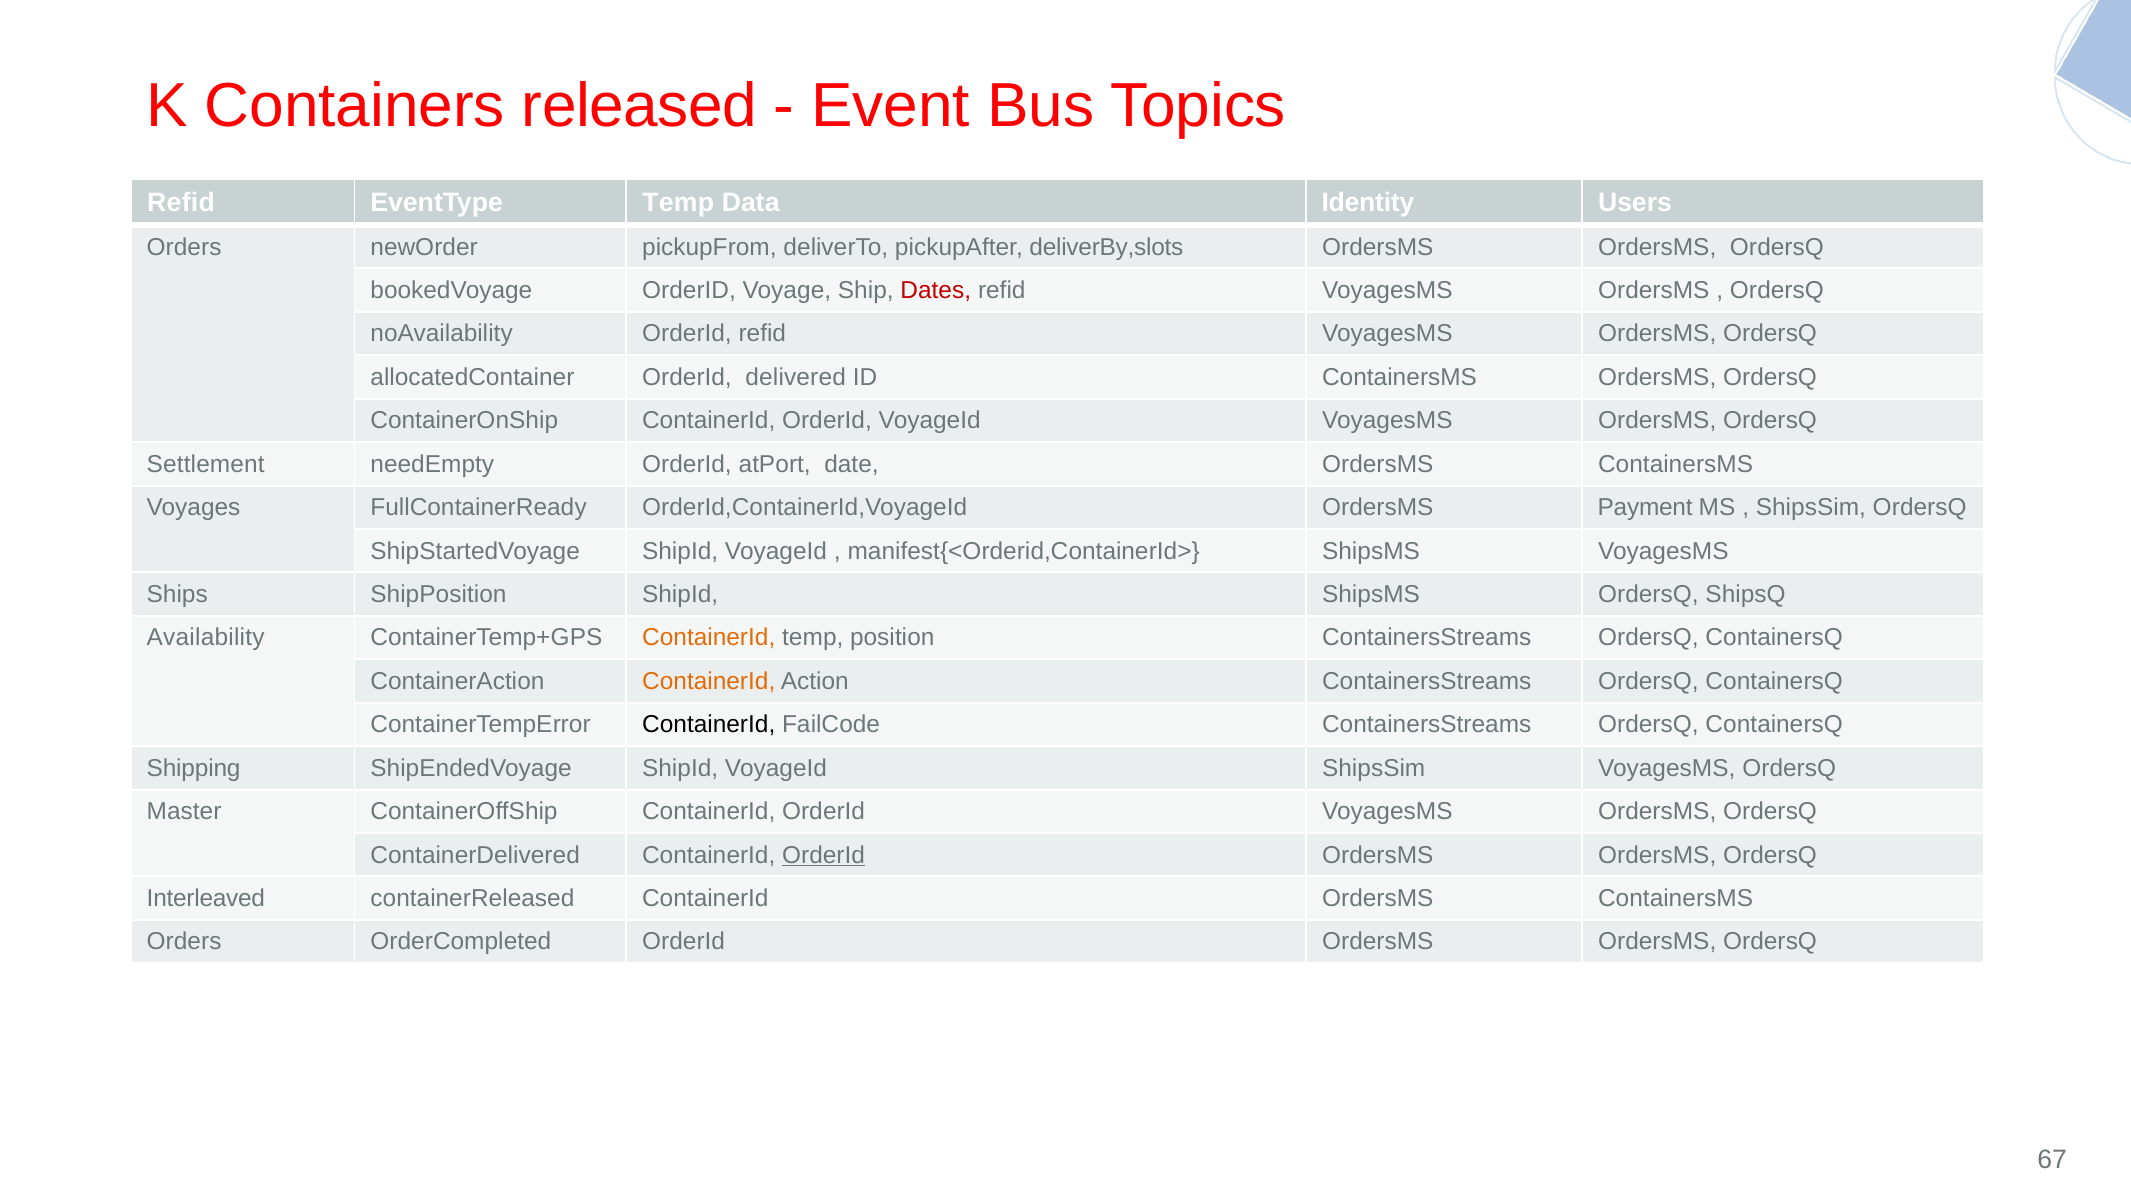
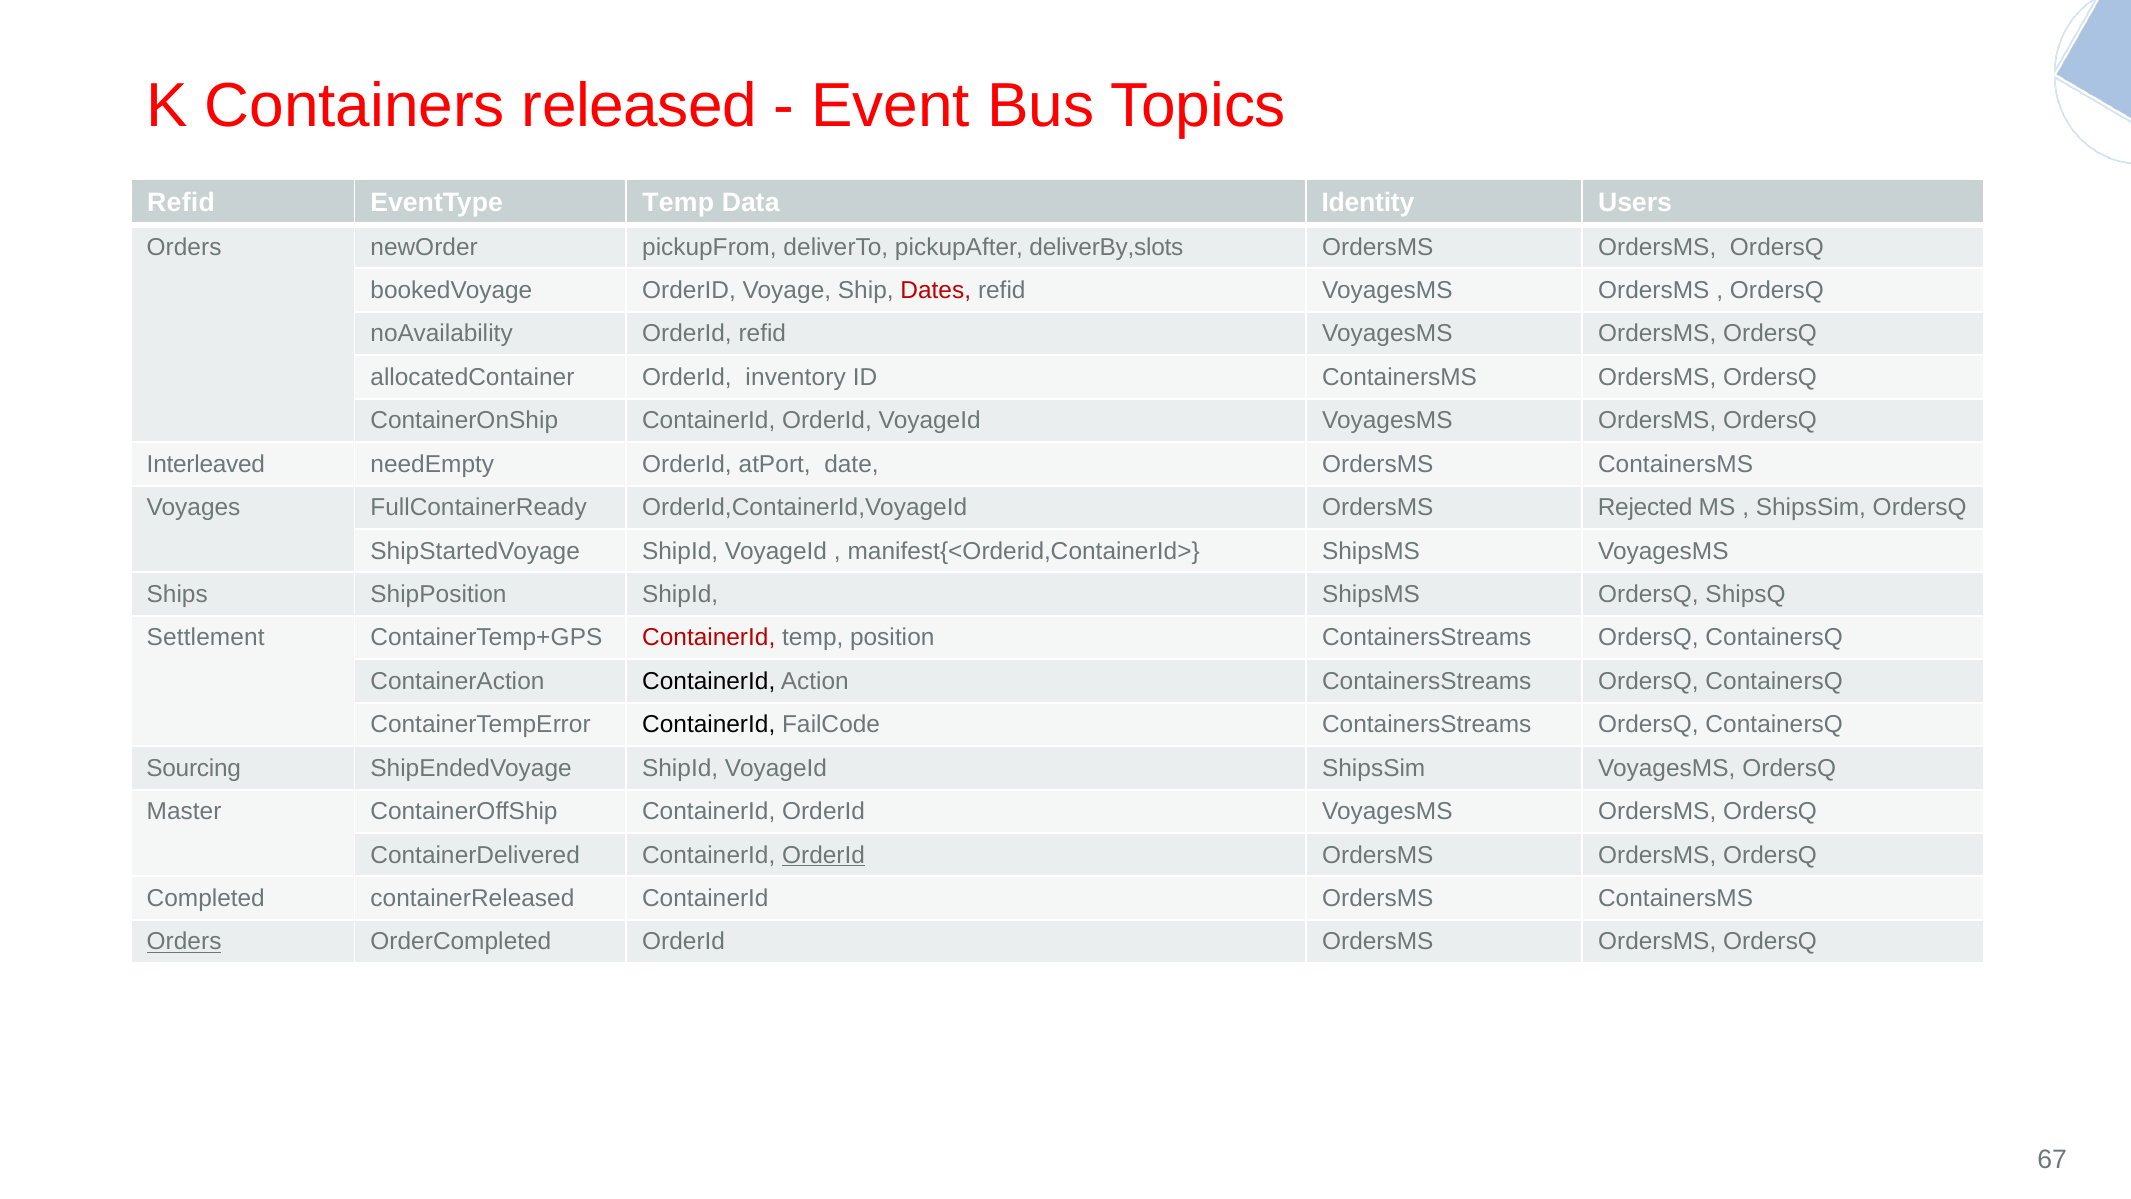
delivered: delivered -> inventory (796, 377)
Settlement: Settlement -> Interleaved (206, 464)
Payment: Payment -> Rejected (1645, 507)
Availability: Availability -> Settlement (206, 638)
ContainerId colour: orange -> red (709, 638)
ContainerId colour: orange -> black (709, 681)
Shipping: Shipping -> Sourcing (194, 768)
Interleaved: Interleaved -> Completed (206, 898)
Orders underline: none -> present (184, 942)
